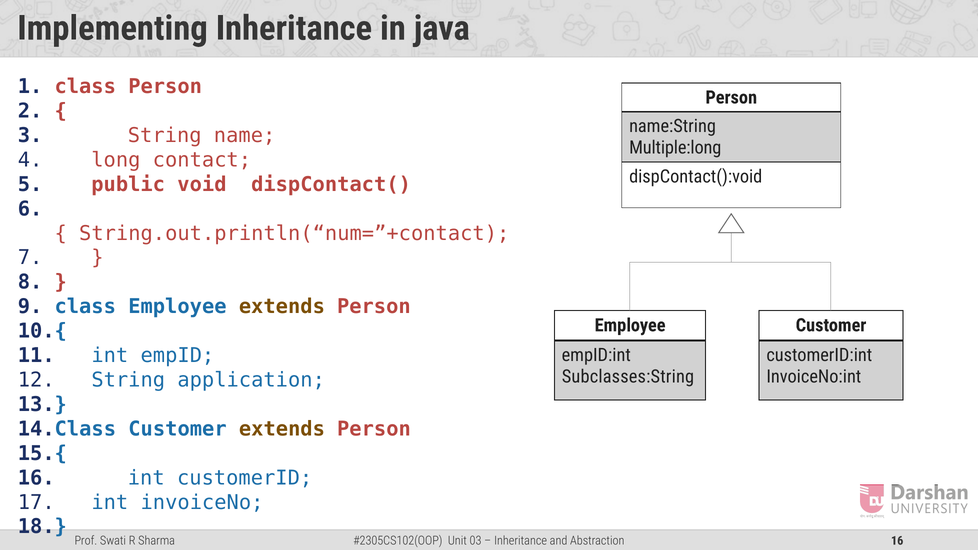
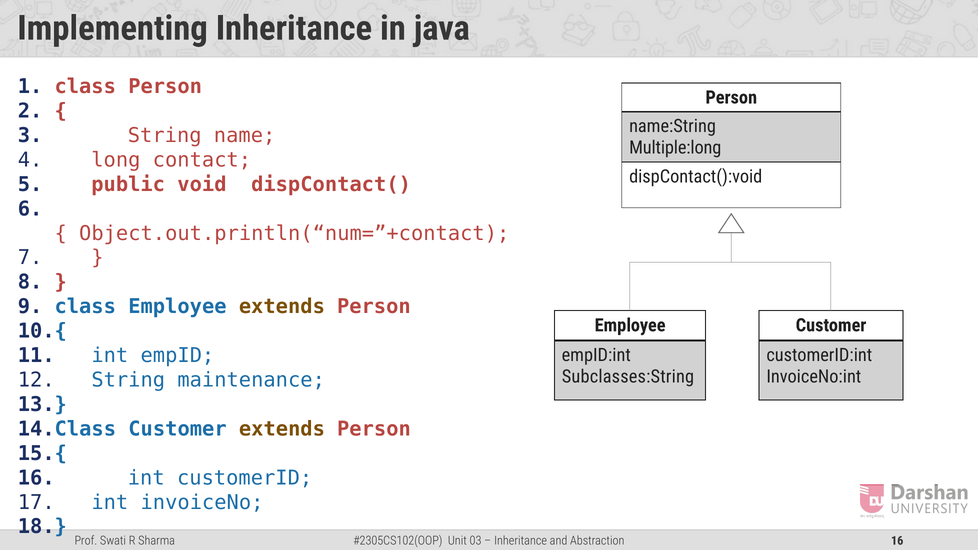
String.out.println(“num=”+contact: String.out.println(“num=”+contact -> Object.out.println(“num=”+contact (294, 233)
application: application -> maintenance (251, 380)
